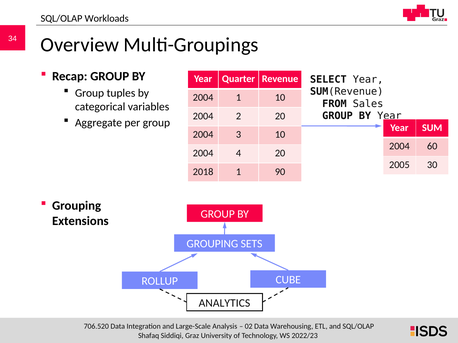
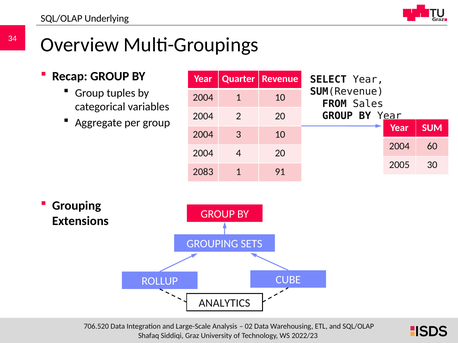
Workloads: Workloads -> Underlying (107, 19)
2018: 2018 -> 2083 (203, 172)
90: 90 -> 91 (280, 172)
